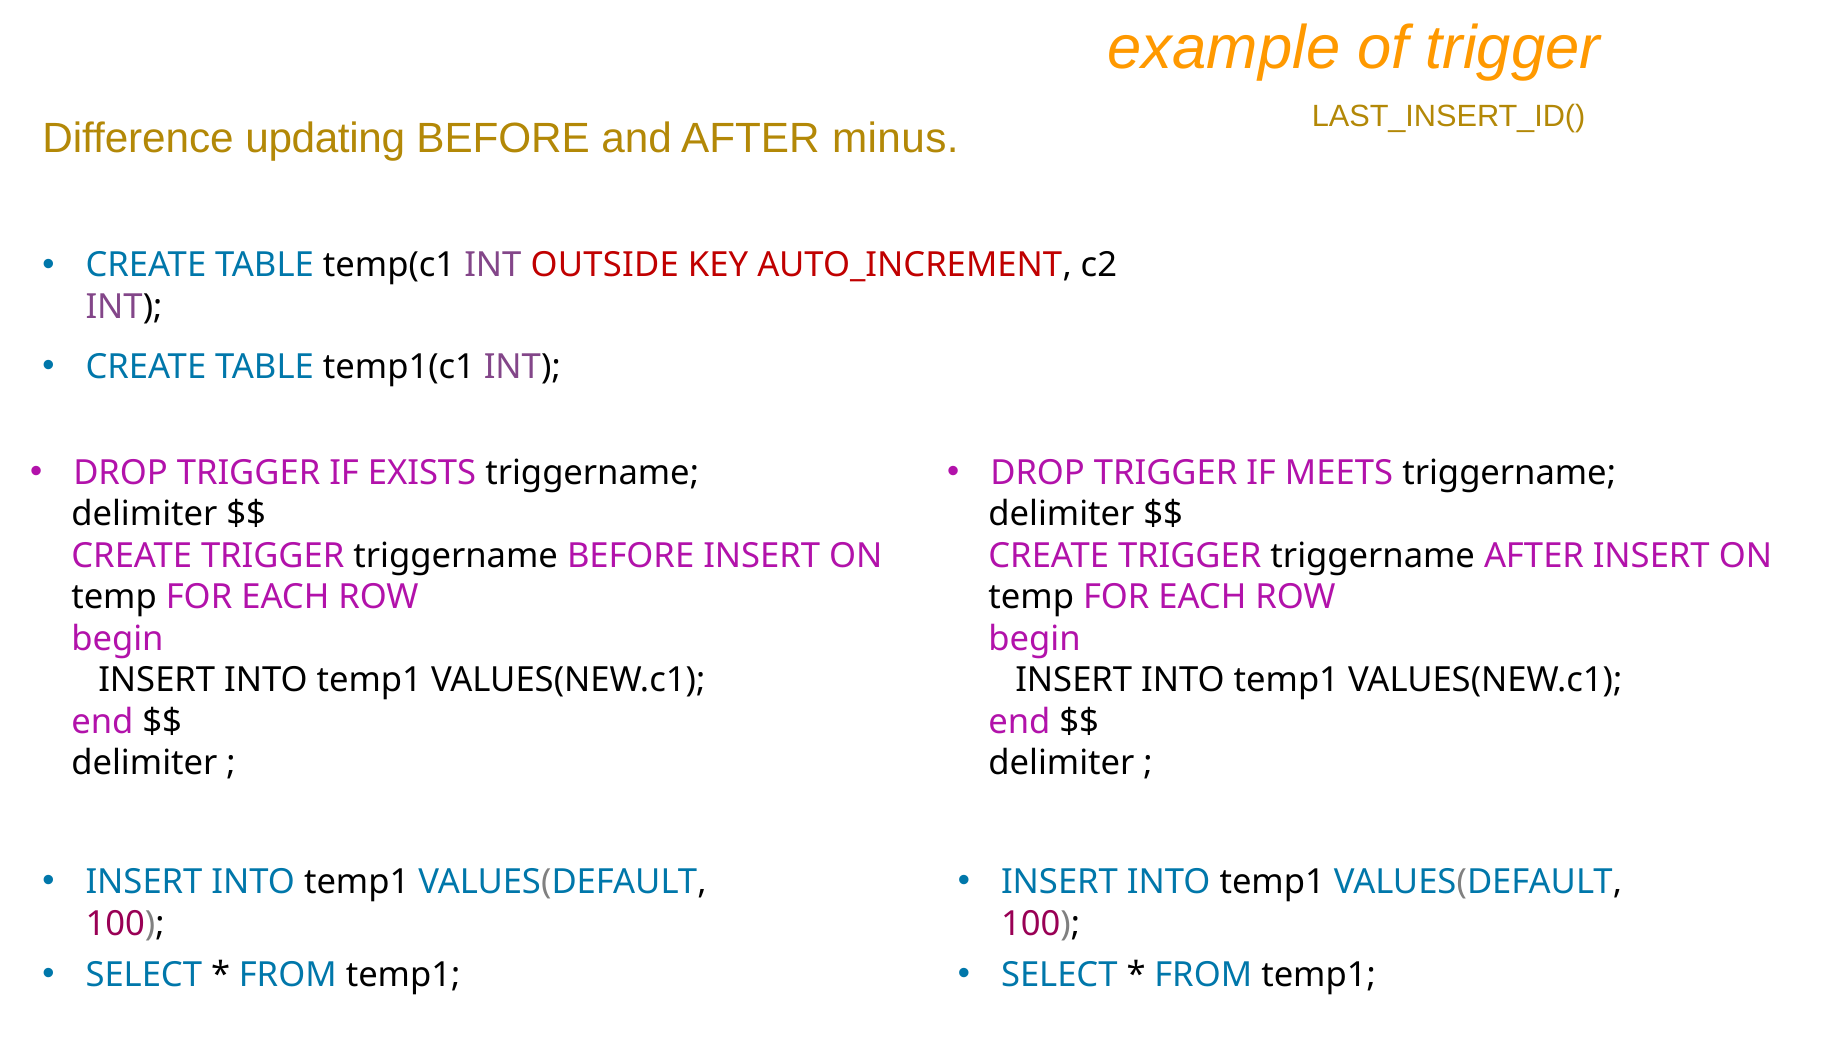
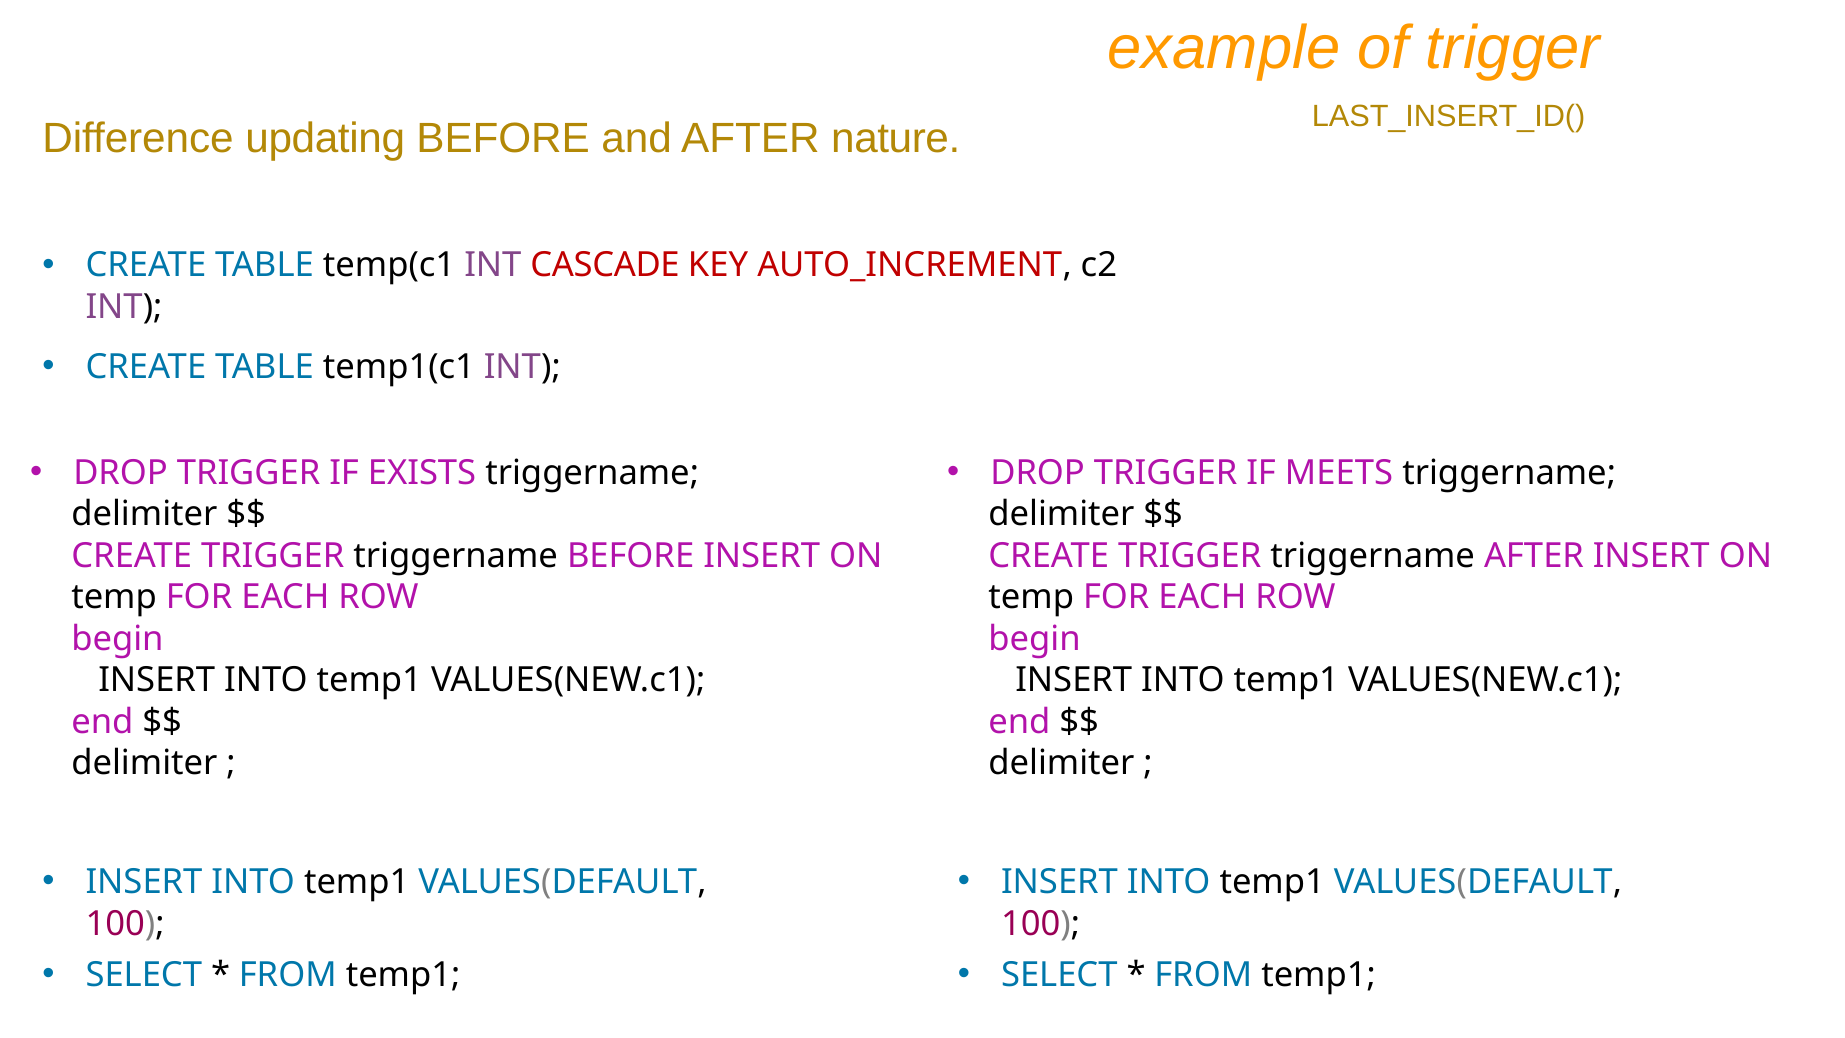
minus: minus -> nature (896, 139)
OUTSIDE: OUTSIDE -> CASCADE (605, 265)
